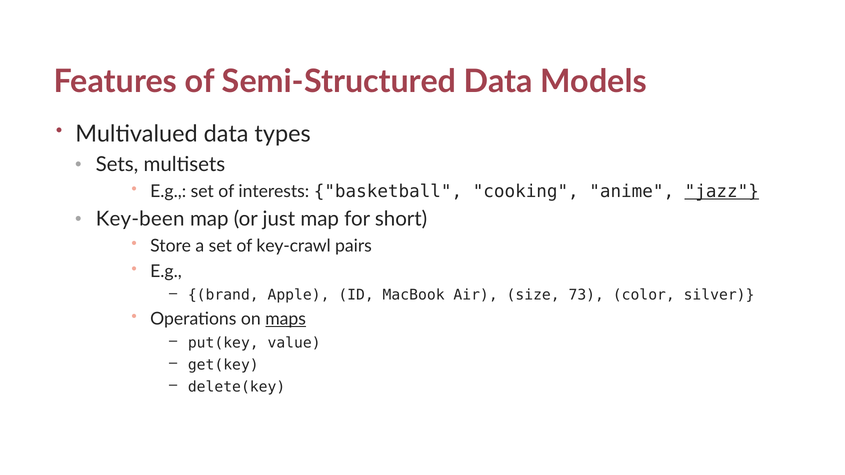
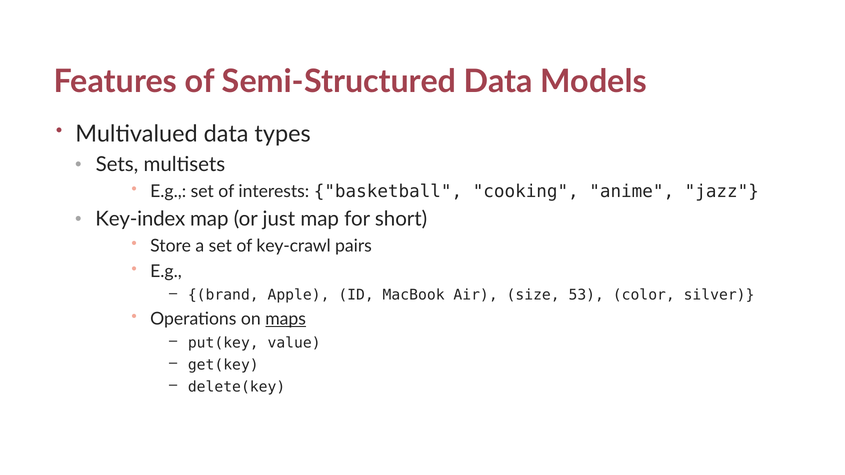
jazz underline: present -> none (722, 192)
Key-been: Key-been -> Key-index (140, 219)
73: 73 -> 53 (586, 295)
